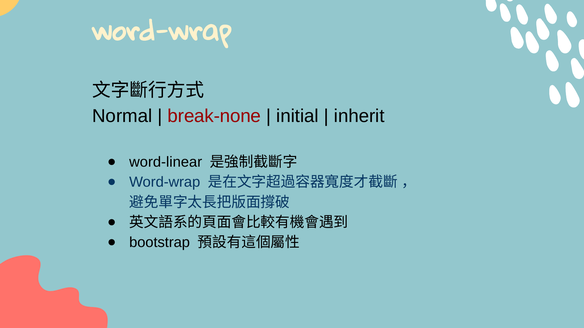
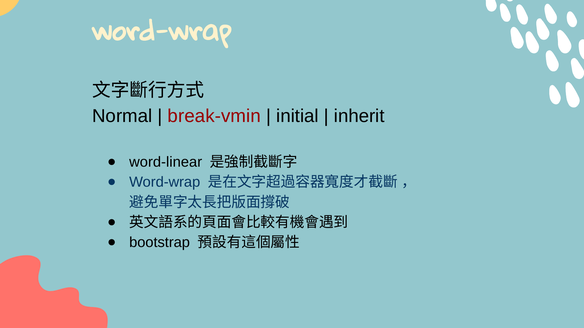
break-none: break-none -> break-vmin (214, 116)
